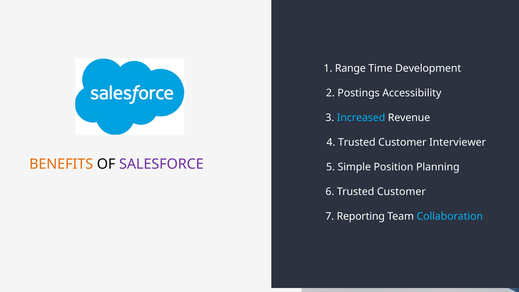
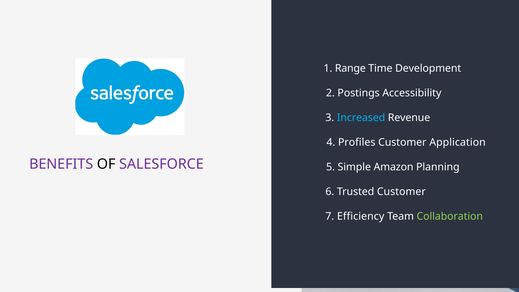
4 Trusted: Trusted -> Profiles (357, 142)
Interviewer: Interviewer -> Application (458, 142)
BENEFITS colour: orange -> purple (61, 164)
Position: Position -> Amazon (394, 167)
Reporting: Reporting -> Efficiency (361, 216)
Collaboration colour: light blue -> light green (450, 216)
